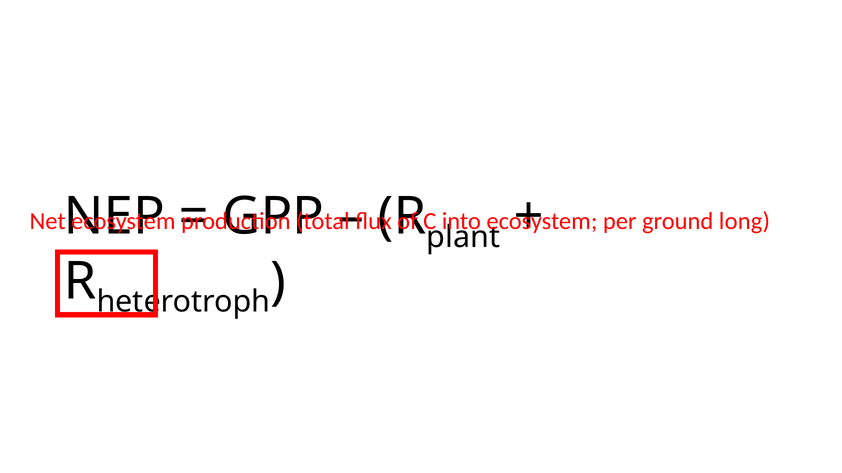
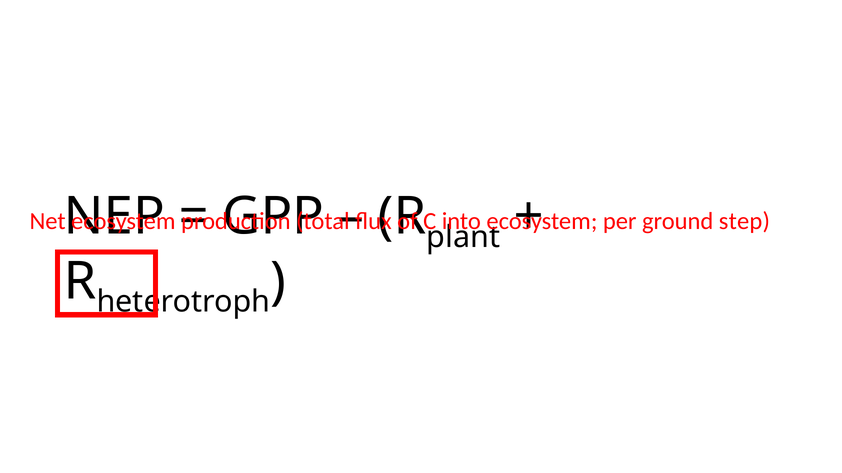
long: long -> step (744, 221)
